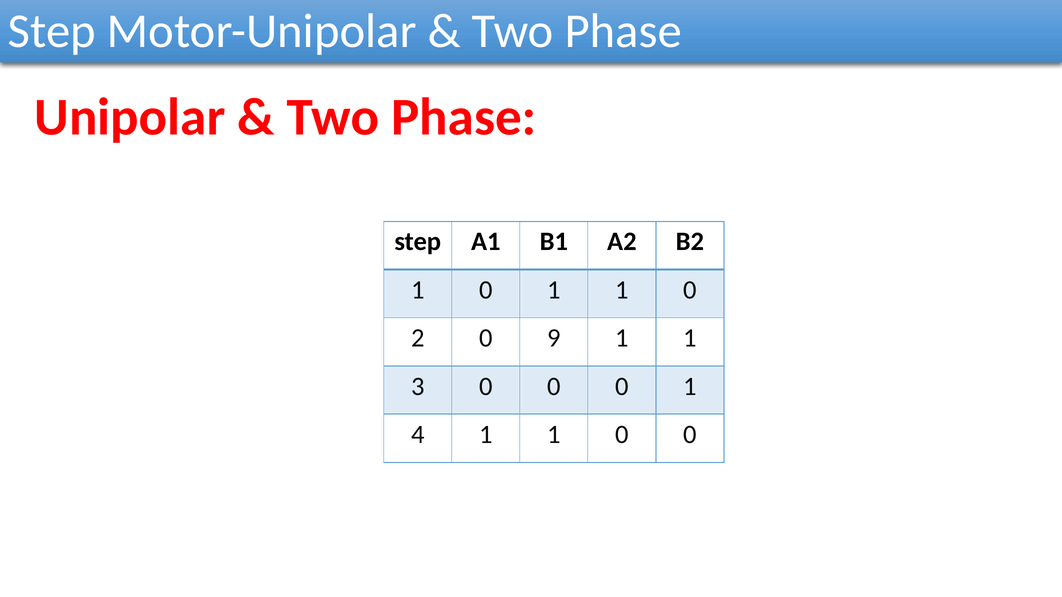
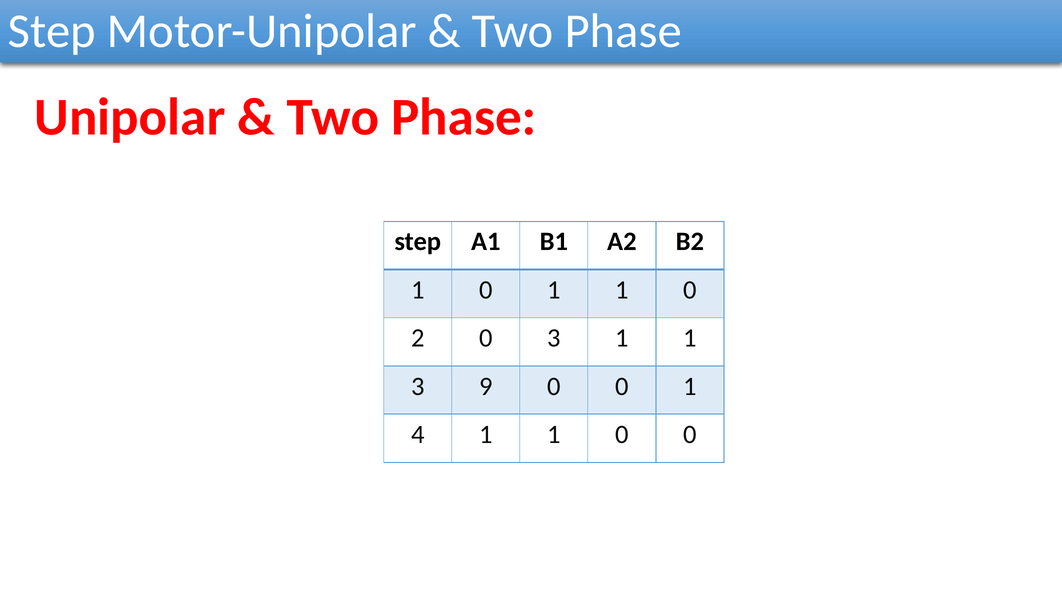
0 9: 9 -> 3 (554, 338)
3 0: 0 -> 9 (486, 387)
